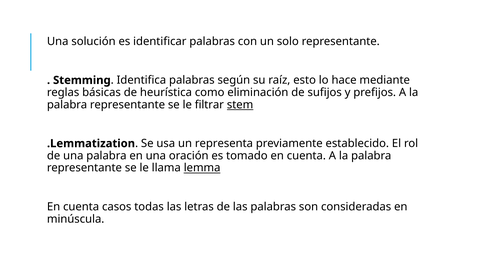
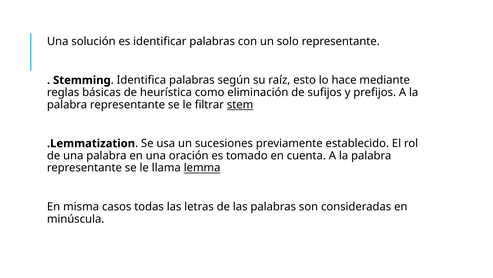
representa: representa -> sucesiones (224, 143)
cuenta: cuenta -> misma (81, 206)
